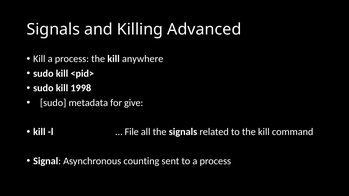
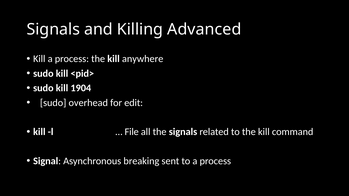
1998: 1998 -> 1904 (81, 88)
metadata: metadata -> overhead (88, 103)
give: give -> edit (134, 103)
counting: counting -> breaking (141, 161)
